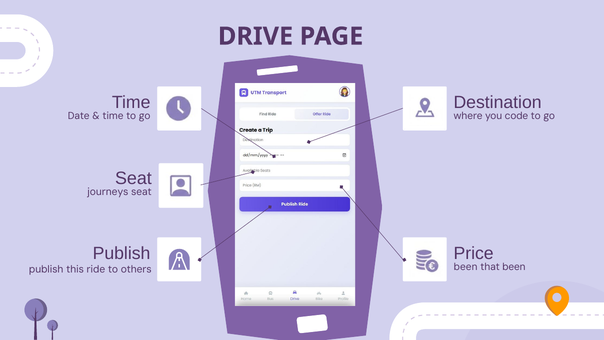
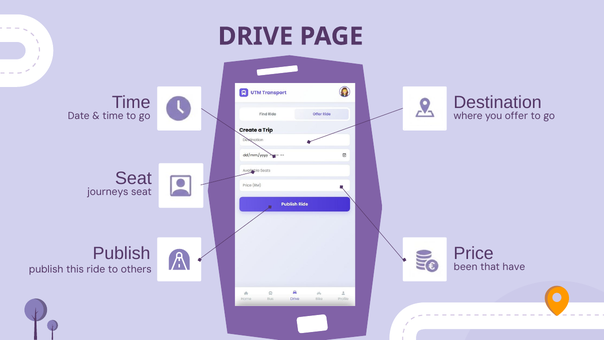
code: code -> offer (516, 116)
that been: been -> have (514, 267)
